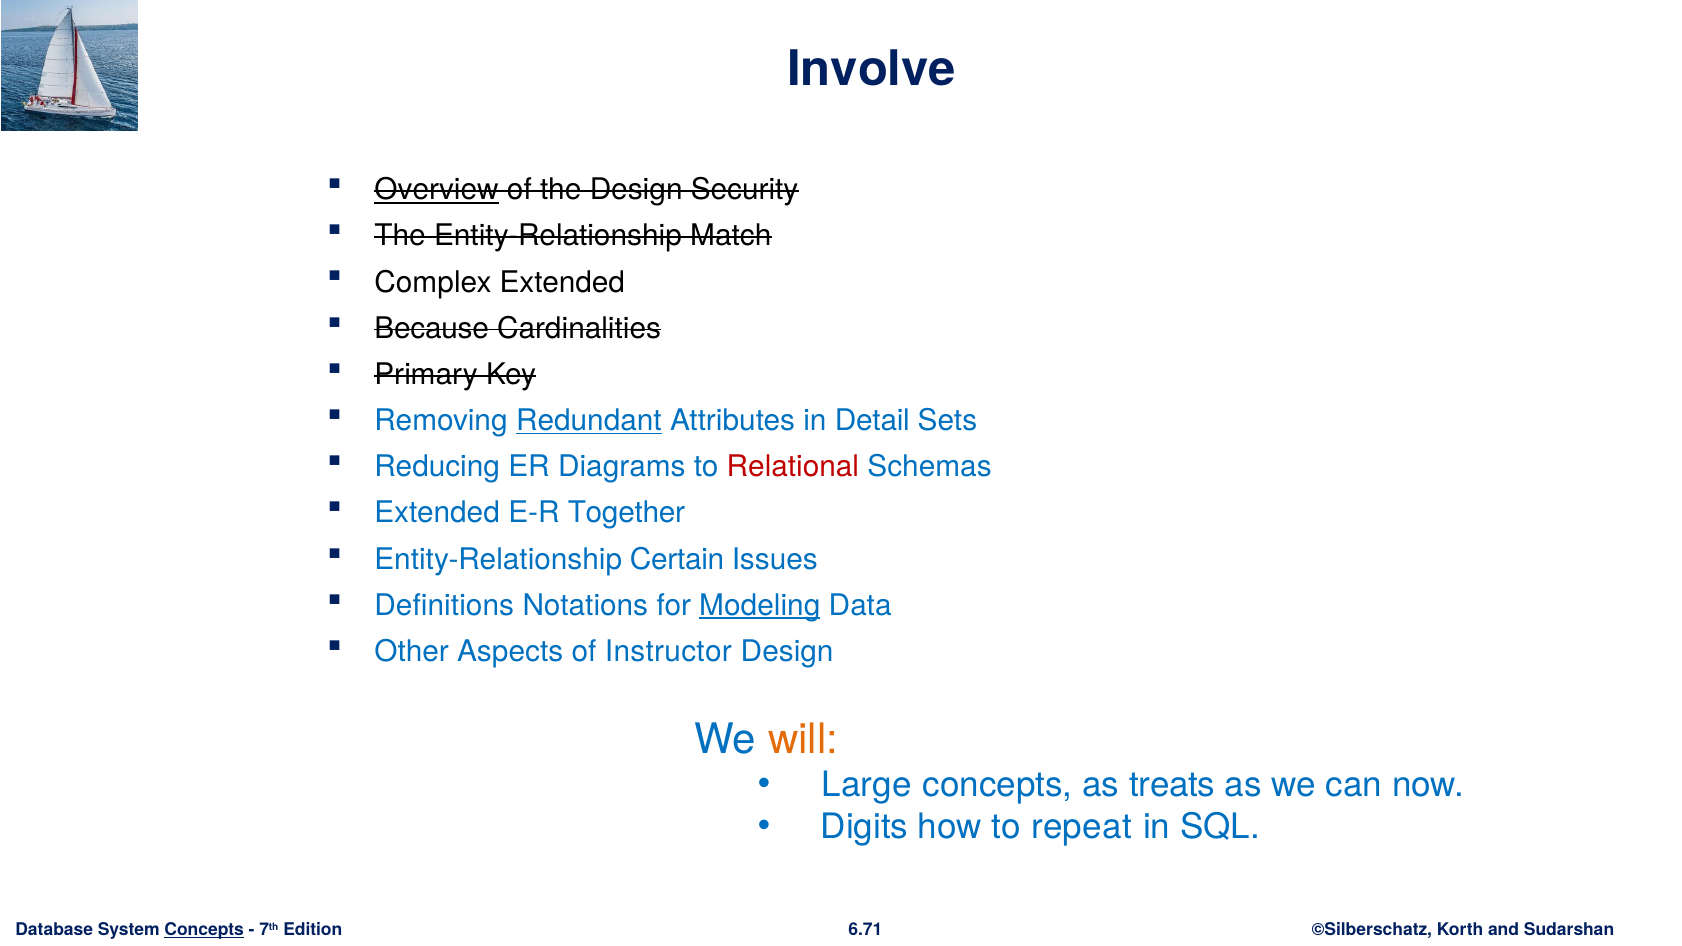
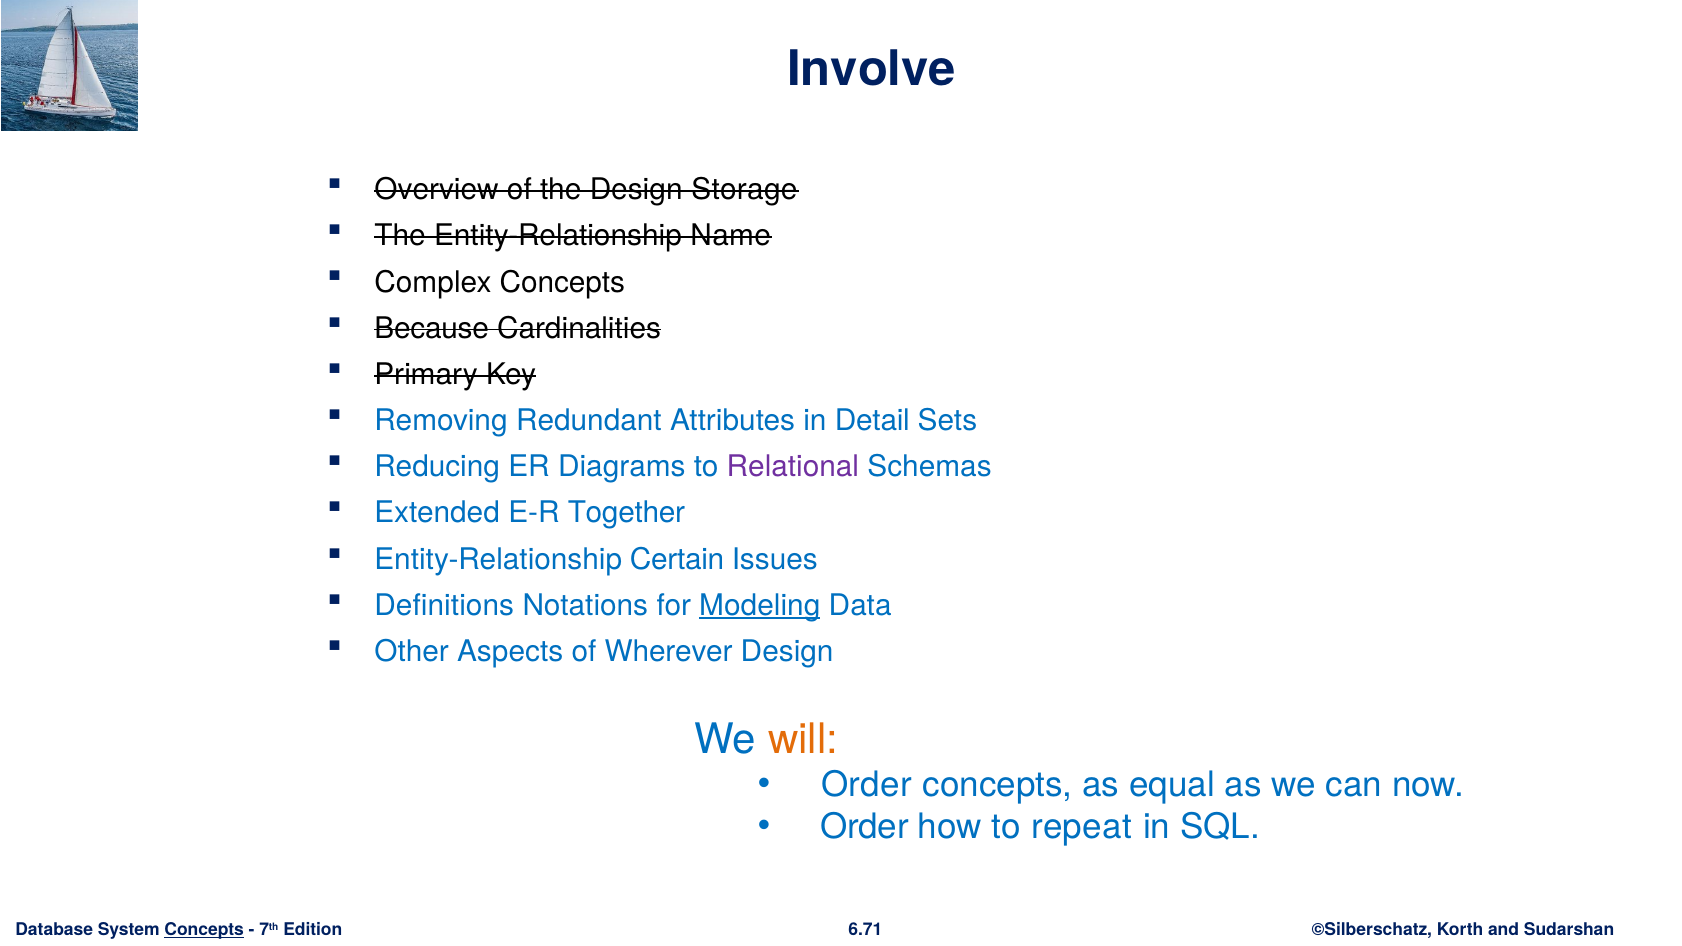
Overview underline: present -> none (437, 190)
Security: Security -> Storage (744, 190)
Match: Match -> Name (731, 236)
Complex Extended: Extended -> Concepts (562, 282)
Redundant underline: present -> none (589, 421)
Relational colour: red -> purple (793, 467)
Instructor: Instructor -> Wherever (669, 652)
Large: Large -> Order (867, 785)
treats: treats -> equal (1172, 785)
Digits: Digits -> Order (865, 827)
